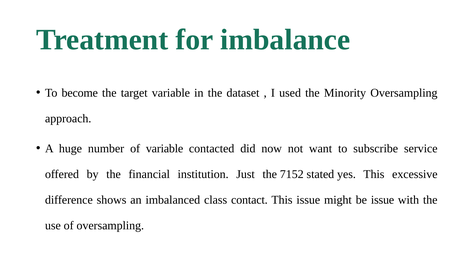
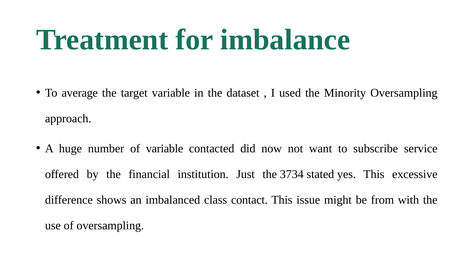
become: become -> average (80, 93)
7152: 7152 -> 3734 (292, 174)
be issue: issue -> from (382, 200)
